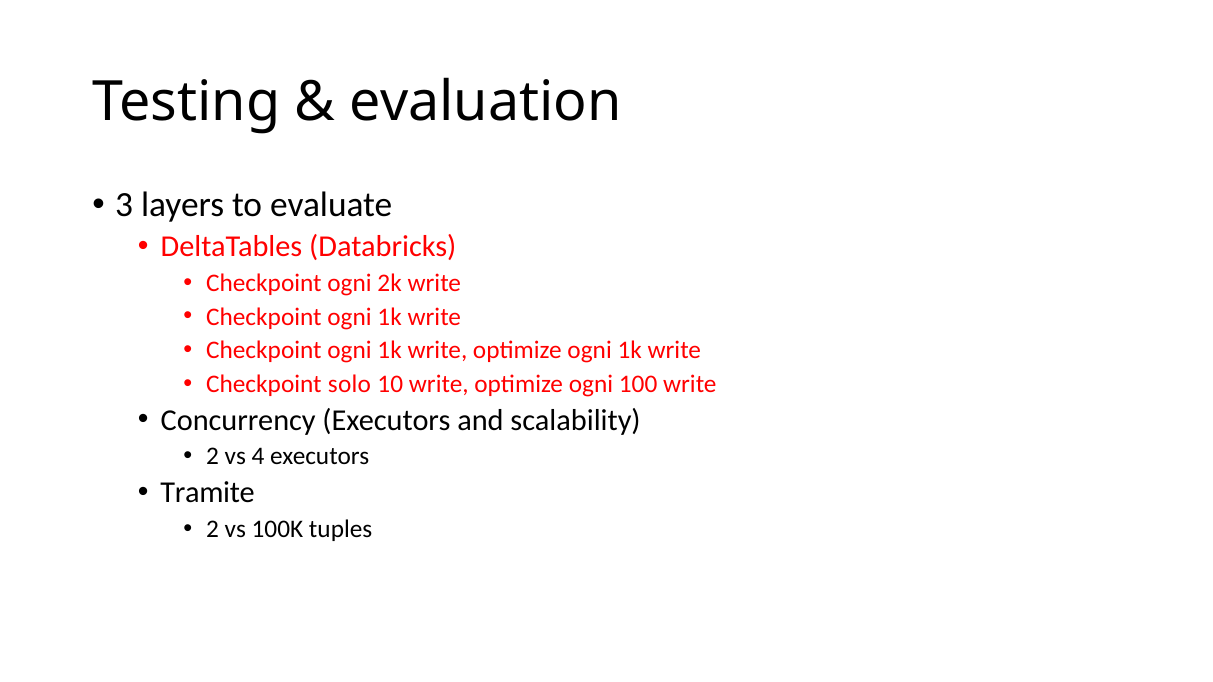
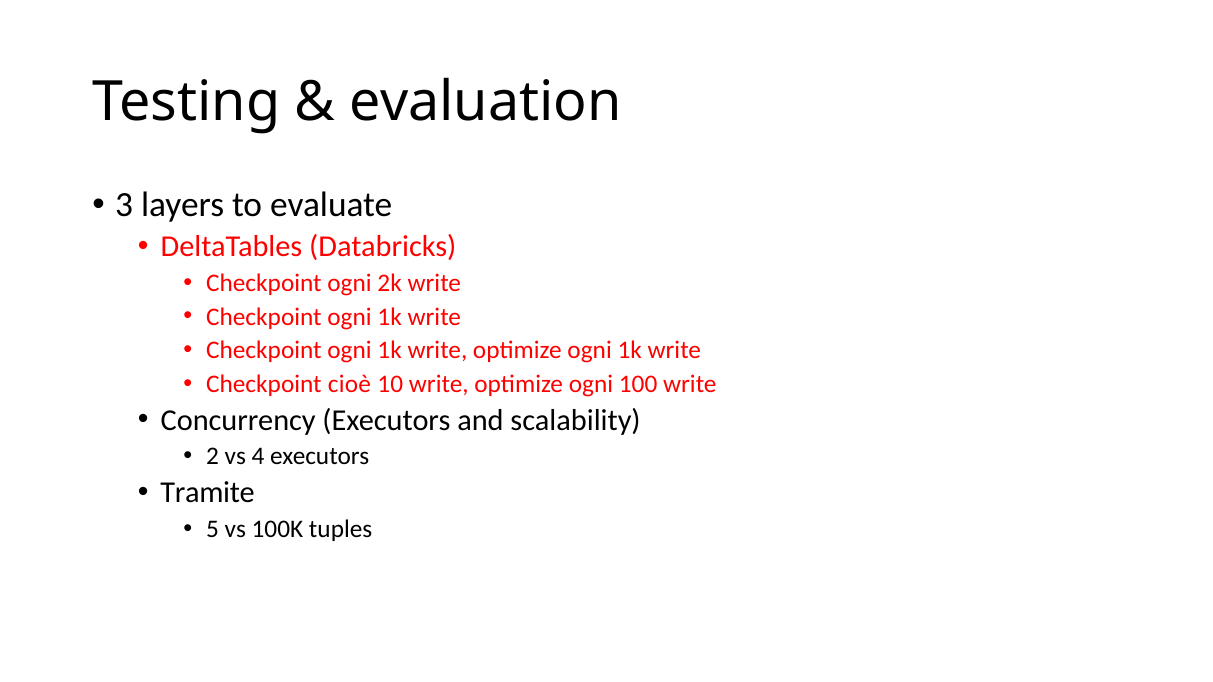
solo: solo -> cioè (349, 384)
2: 2 -> 5 (213, 529)
